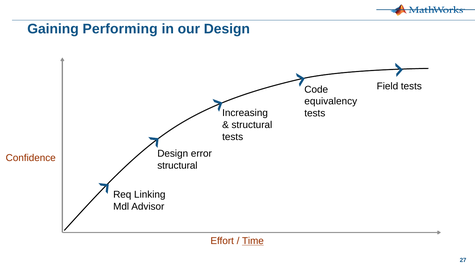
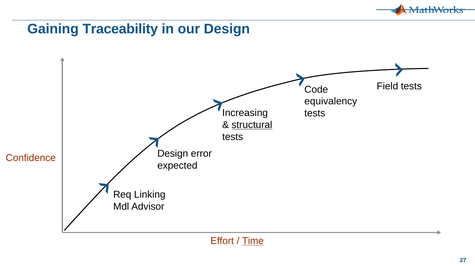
Performing: Performing -> Traceability (120, 29)
structural underline: none -> present (252, 125)
structural: structural -> expected (177, 166)
